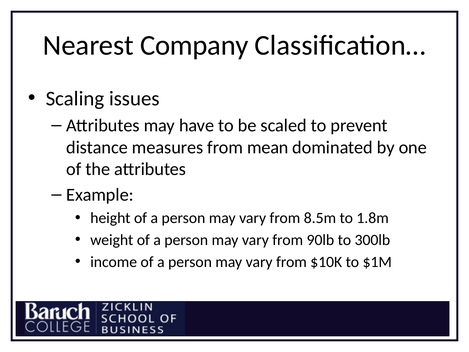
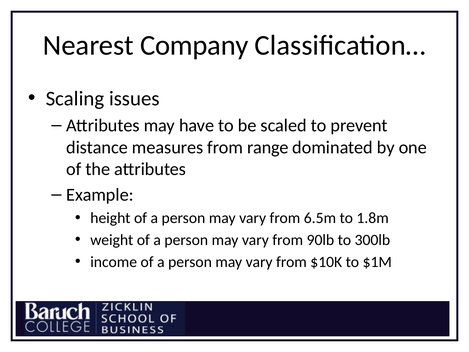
mean: mean -> range (268, 147)
8.5m: 8.5m -> 6.5m (320, 218)
